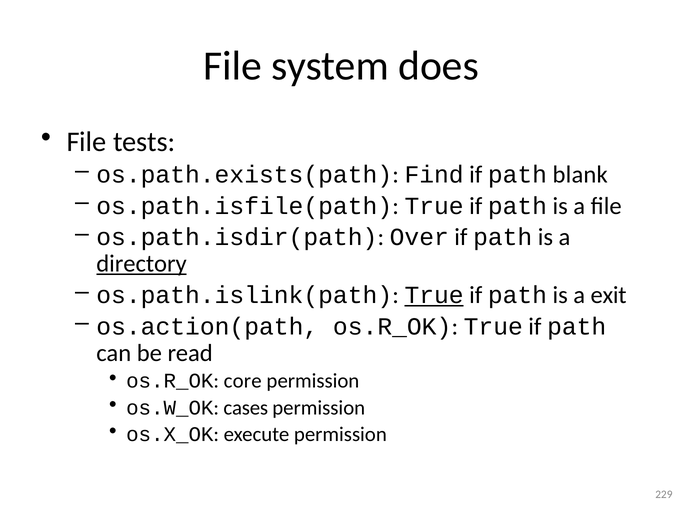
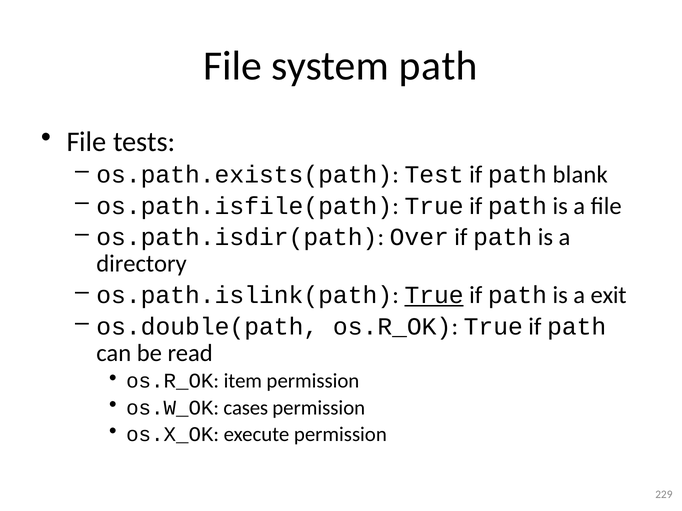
system does: does -> path (438, 66)
Find: Find -> Test (434, 175)
directory underline: present -> none (142, 264)
os.action(path: os.action(path -> os.double(path (207, 327)
core: core -> item (243, 381)
